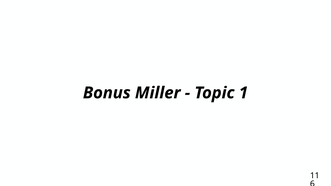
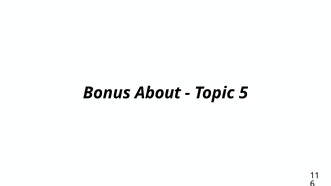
Miller: Miller -> About (158, 93)
1: 1 -> 5 (243, 93)
